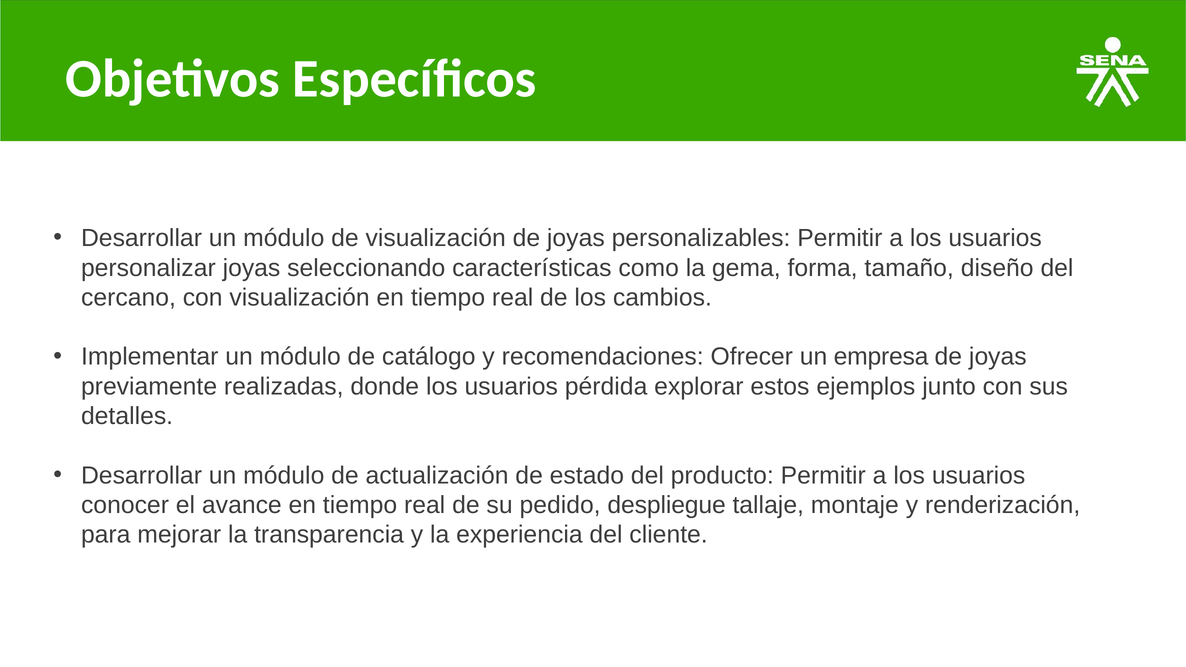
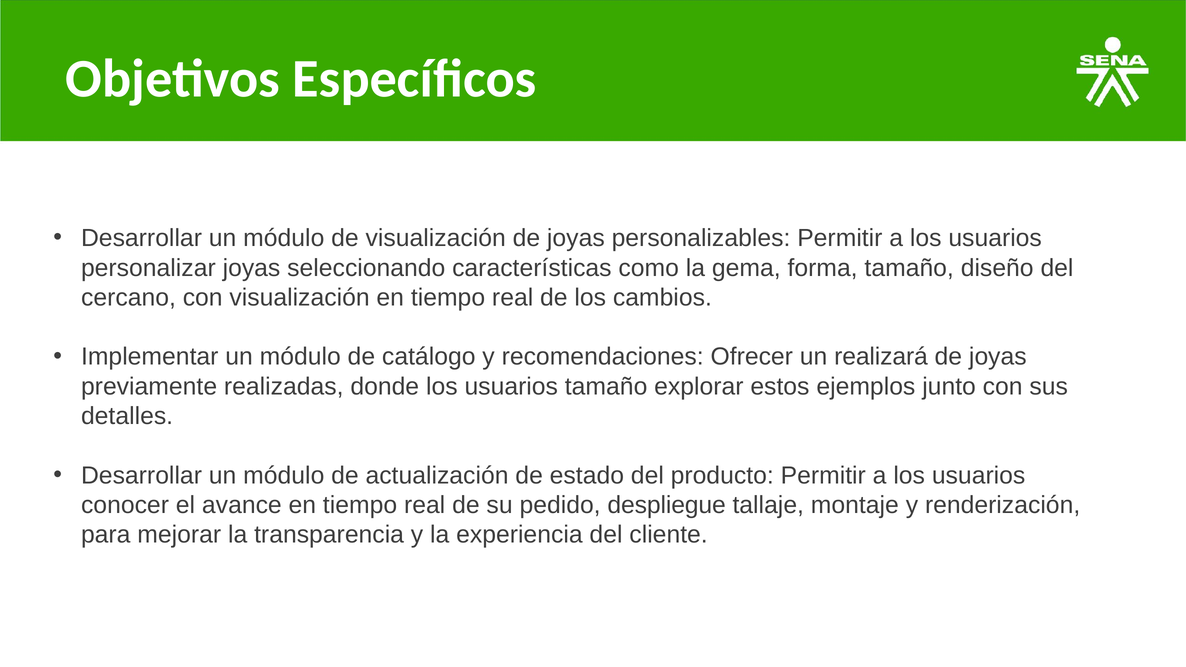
empresa: empresa -> realizará (881, 357)
usuarios pérdida: pérdida -> tamaño (606, 387)
